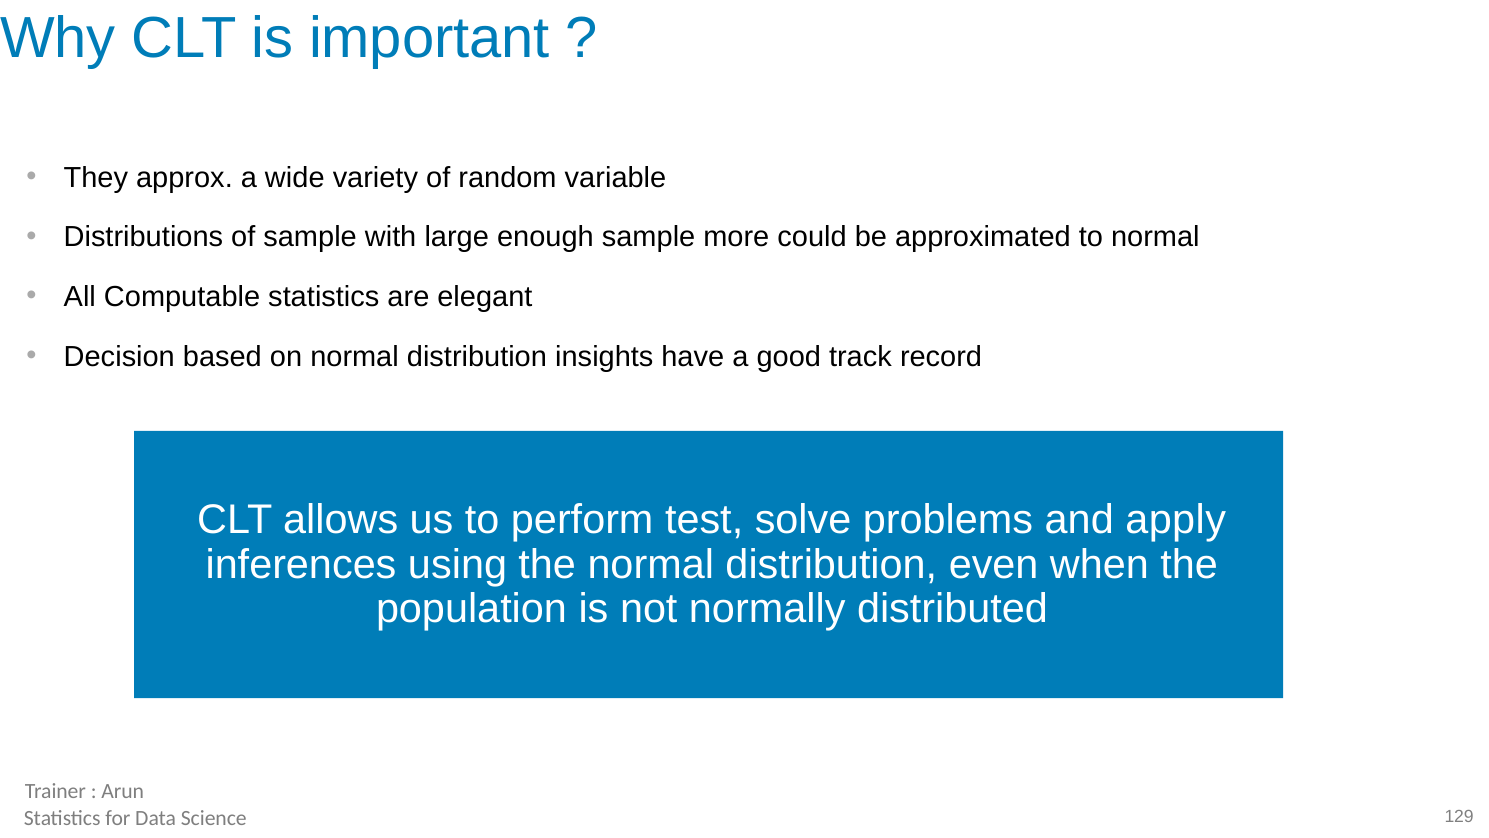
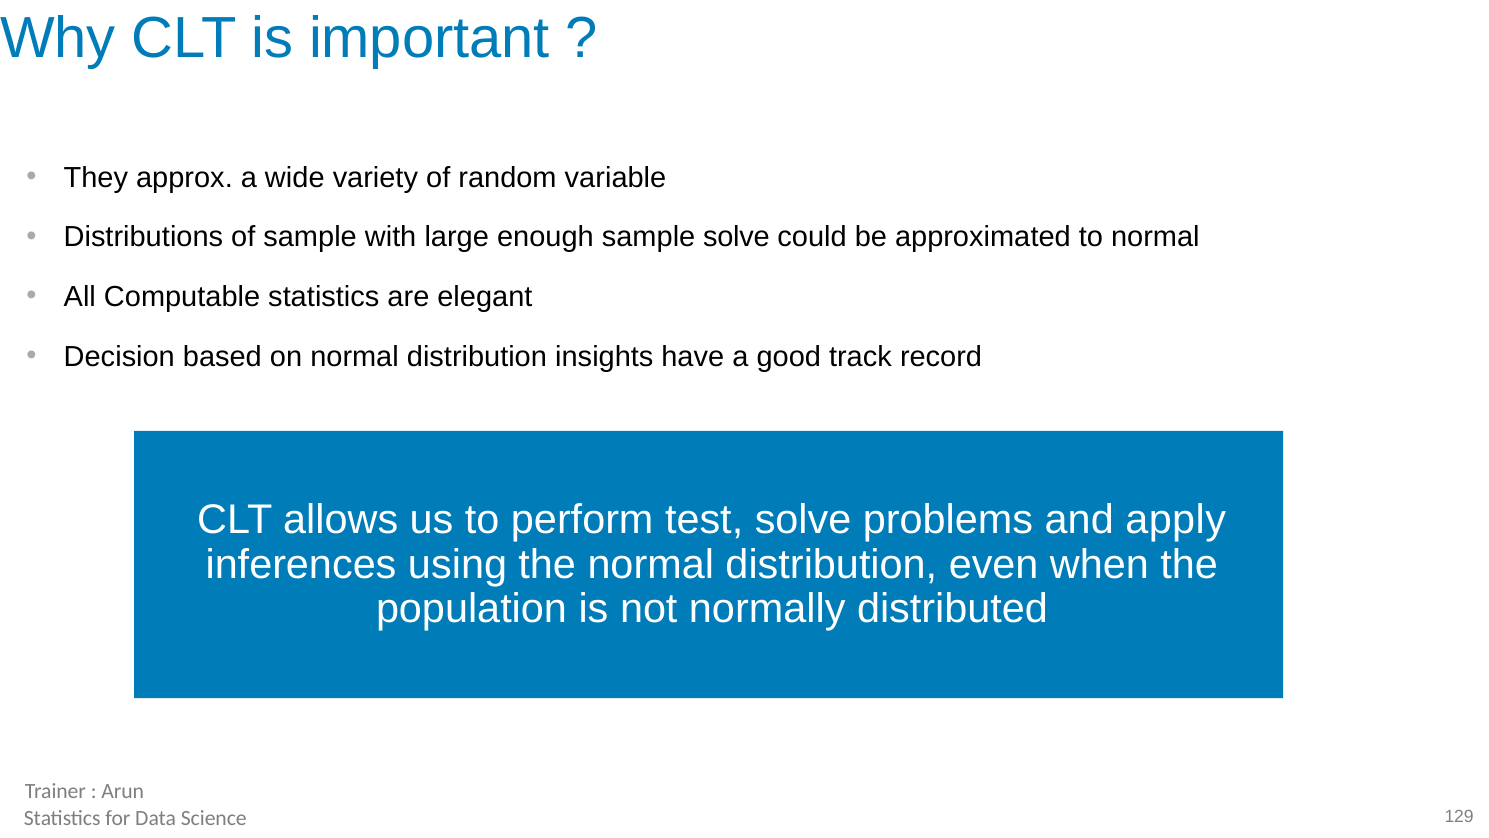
sample more: more -> solve (736, 237)
